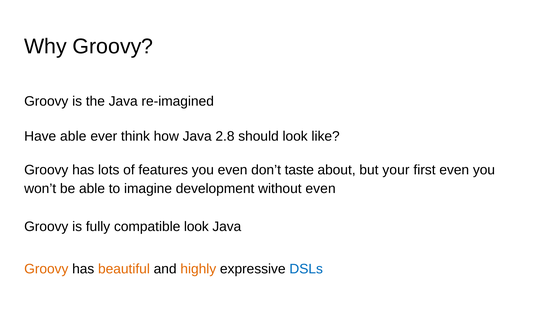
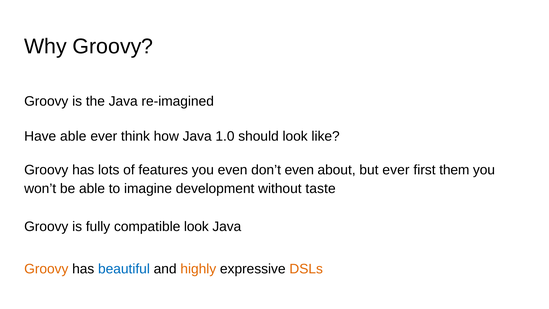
2.8: 2.8 -> 1.0 (225, 136)
don’t taste: taste -> even (299, 170)
but your: your -> ever (396, 170)
first even: even -> them (454, 170)
without even: even -> taste (321, 189)
beautiful colour: orange -> blue (124, 269)
DSLs colour: blue -> orange (306, 269)
